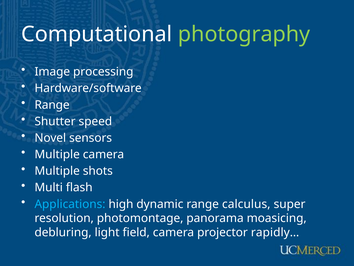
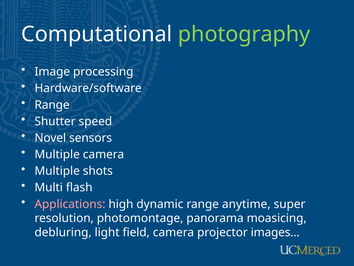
Applications colour: light blue -> pink (70, 204)
calculus: calculus -> anytime (246, 204)
rapidly…: rapidly… -> images… (275, 232)
